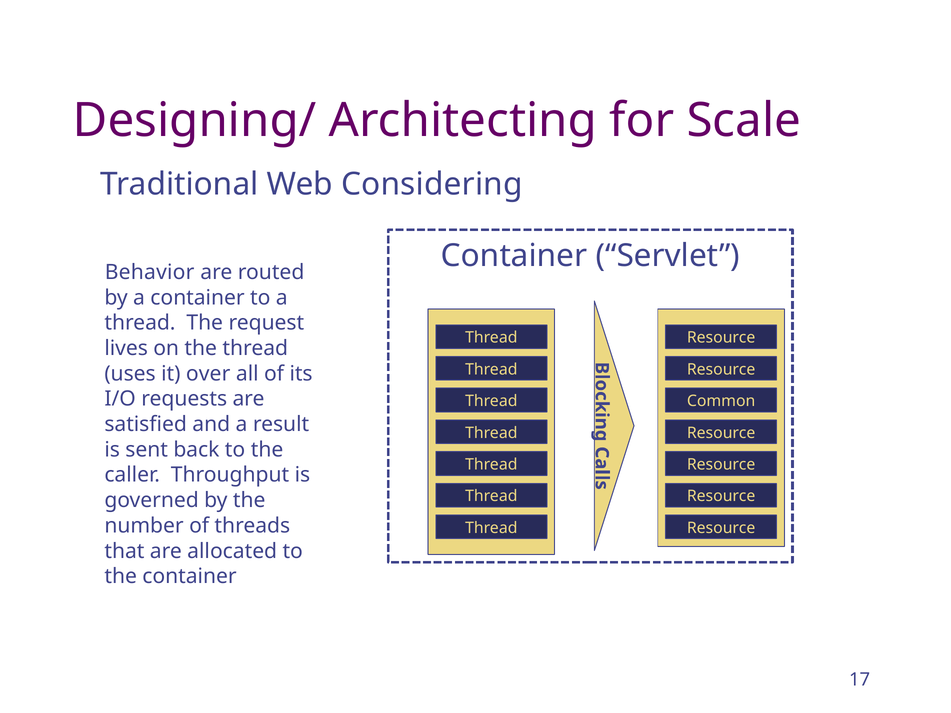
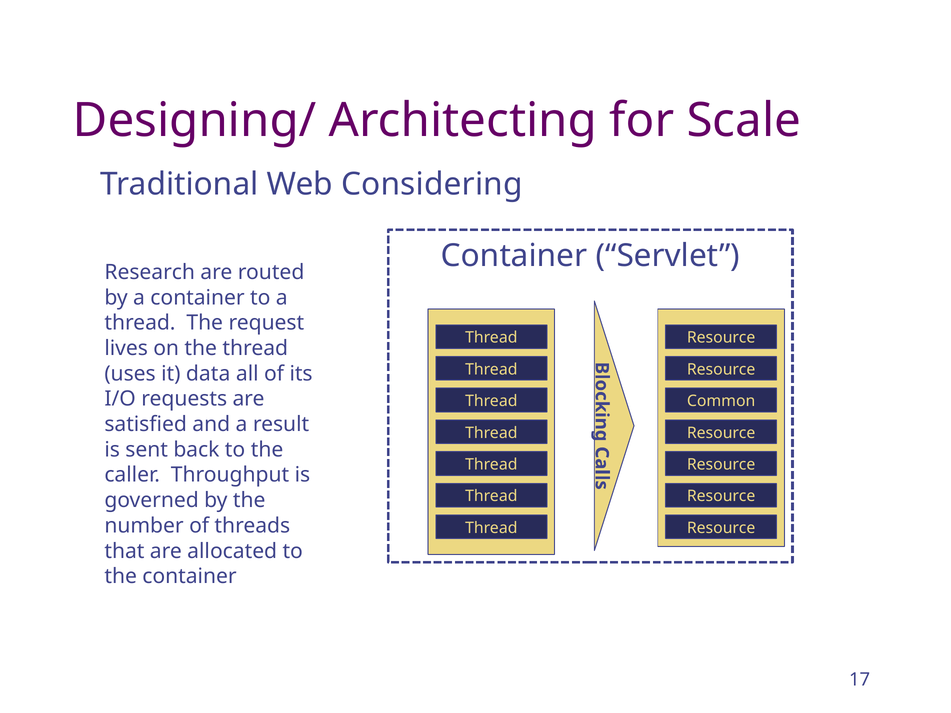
Behavior: Behavior -> Research (150, 272)
over: over -> data (208, 374)
